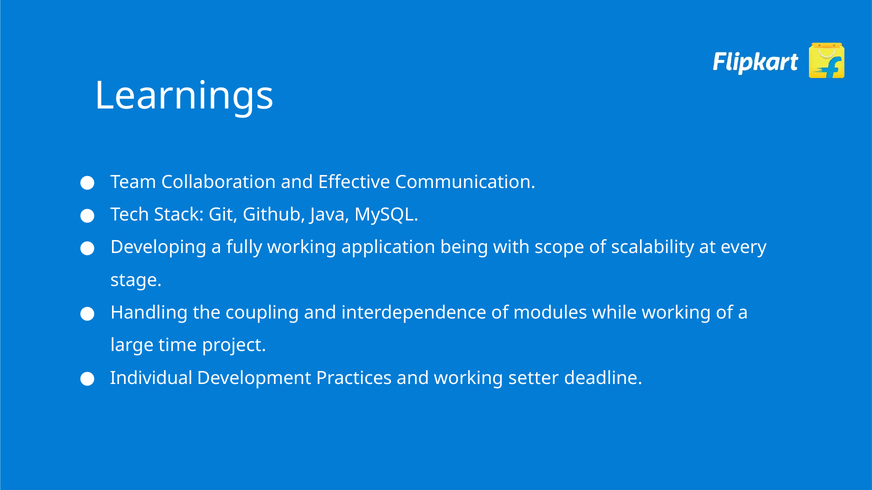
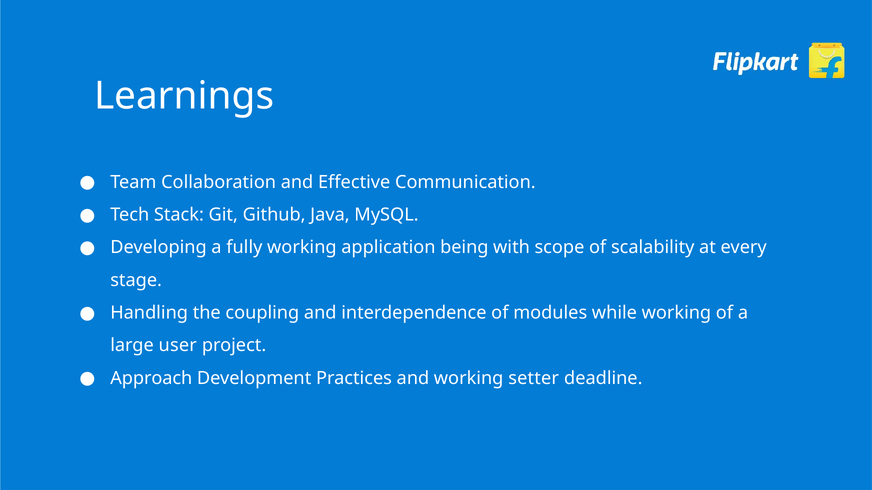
time: time -> user (178, 346)
Individual: Individual -> Approach (151, 378)
